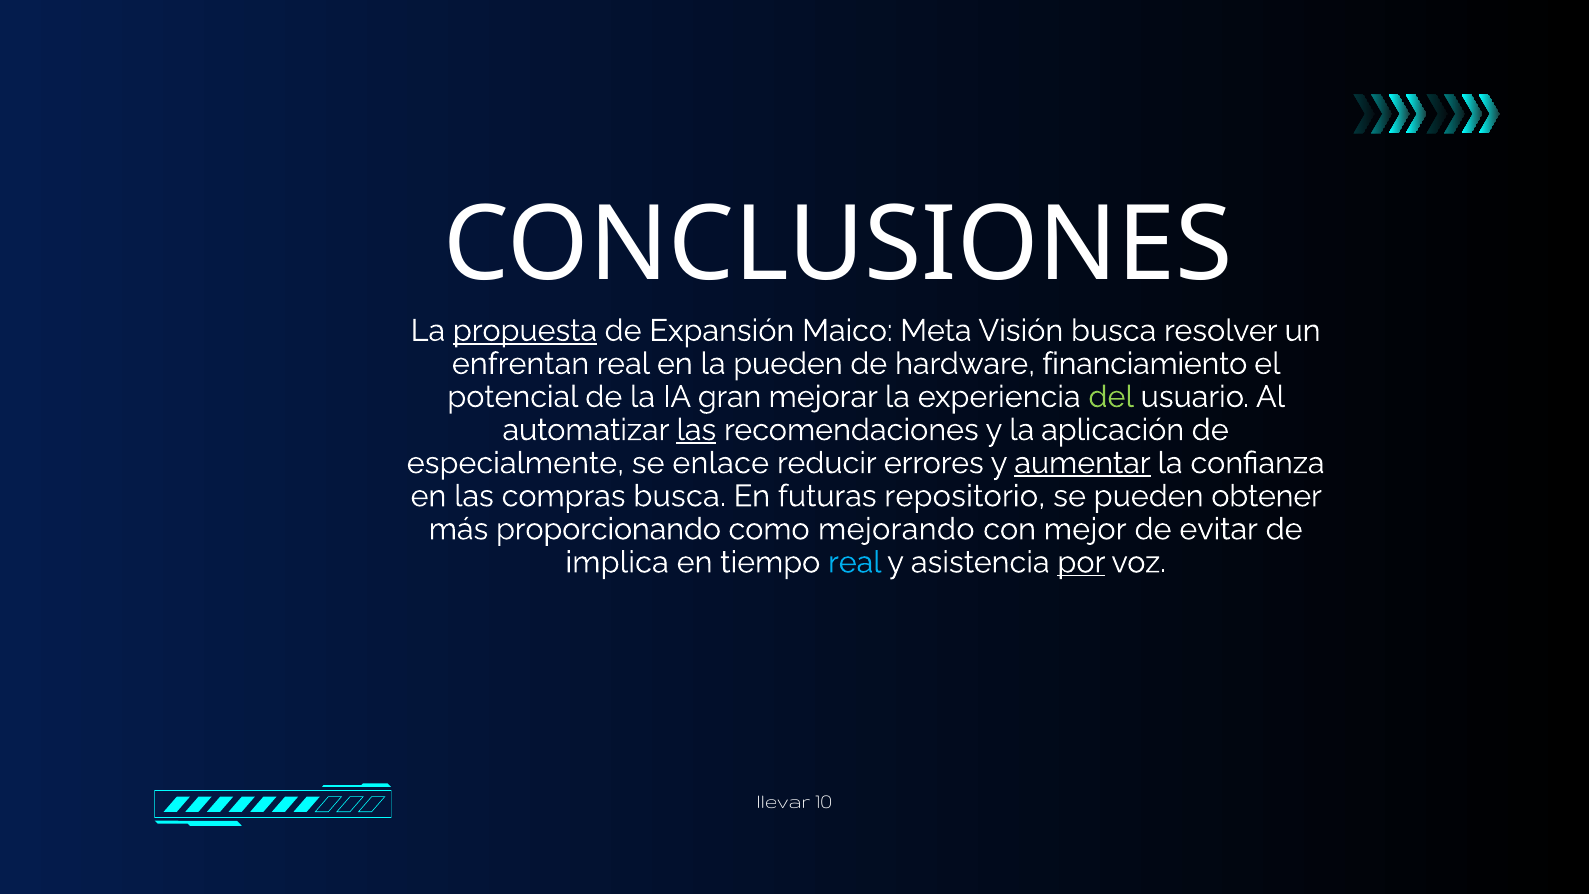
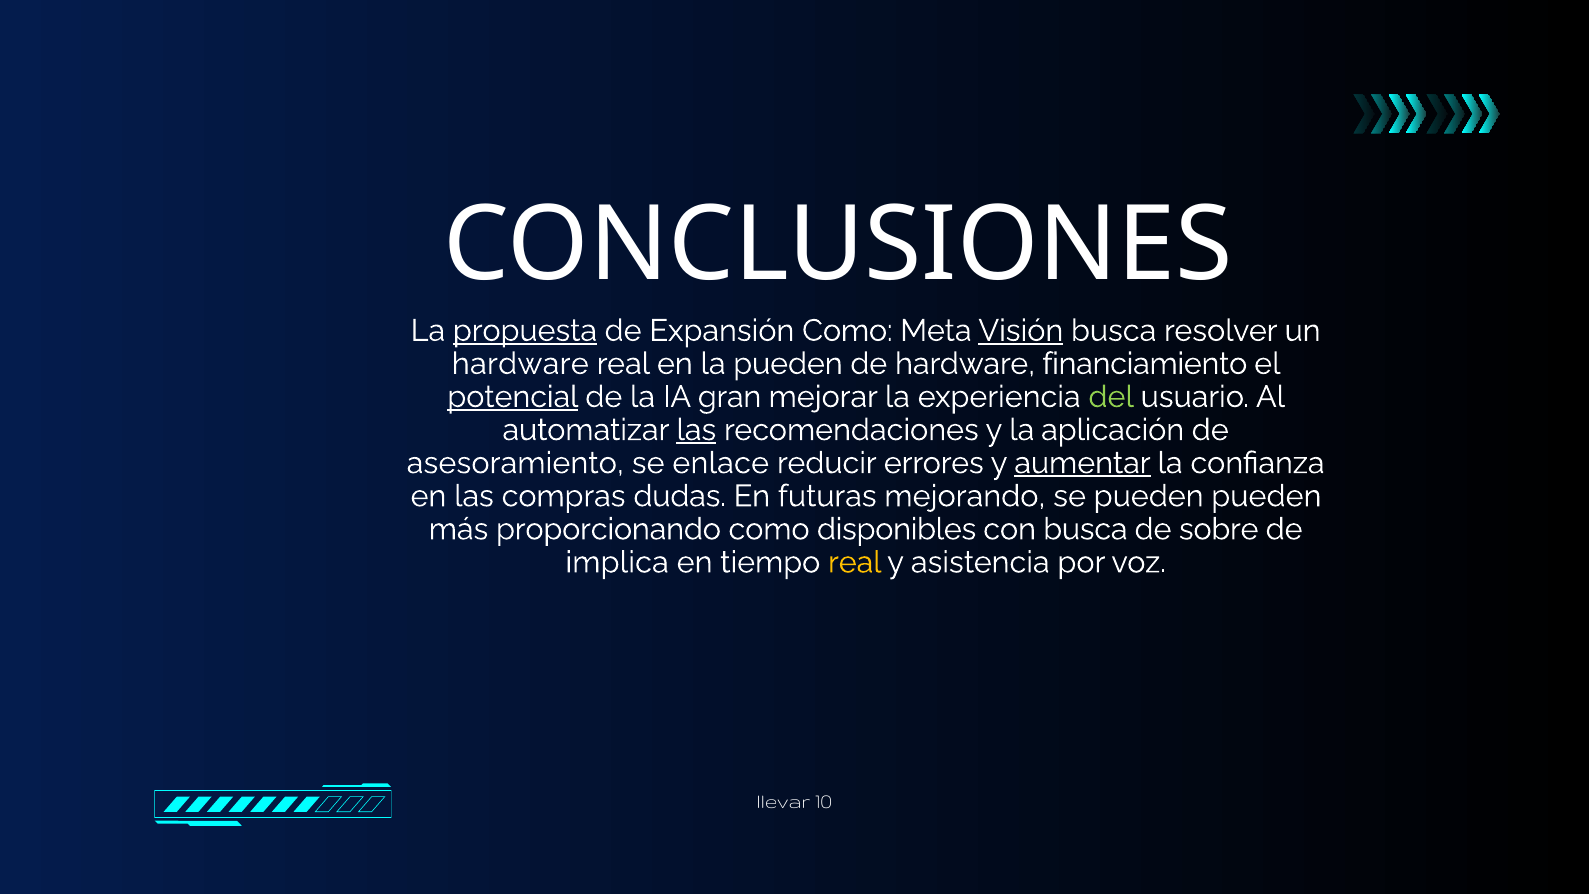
Expansión Maico: Maico -> Como (847, 331)
Visión underline: none -> present (1021, 331)
enfrentan: enfrentan -> hardware (520, 364)
potencial underline: none -> present (513, 397)
especialmente: especialmente -> asesoramiento (515, 463)
compras busca: busca -> dudas (680, 496)
repositorio: repositorio -> mejorando (965, 496)
pueden obtener: obtener -> pueden (1266, 496)
mejorando: mejorando -> disponibles (897, 529)
con mejor: mejor -> busca (1085, 529)
evitar: evitar -> sobre (1219, 529)
real colour: light blue -> yellow (855, 562)
por underline: present -> none (1081, 562)
